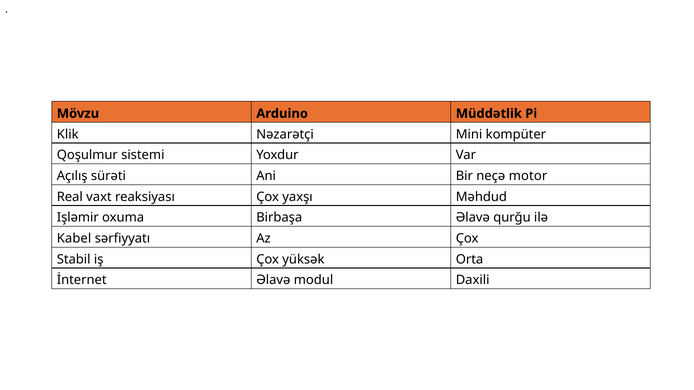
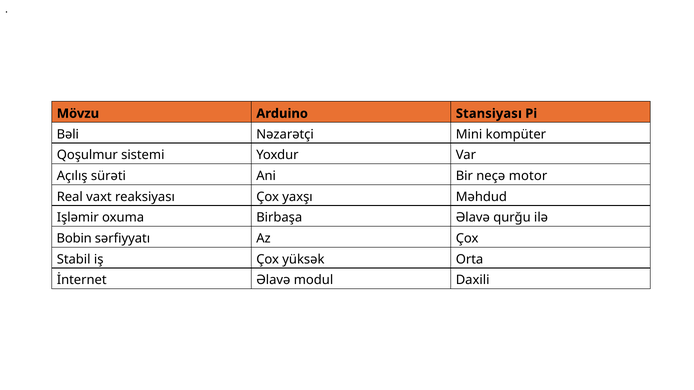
Müddətlik: Müddətlik -> Stansiyası (489, 114)
Klik: Klik -> Bəli (68, 134)
Kabel: Kabel -> Bobin (74, 239)
